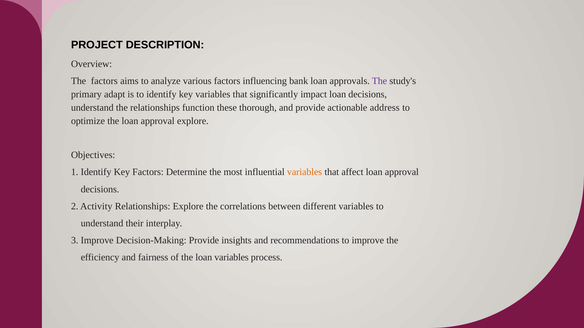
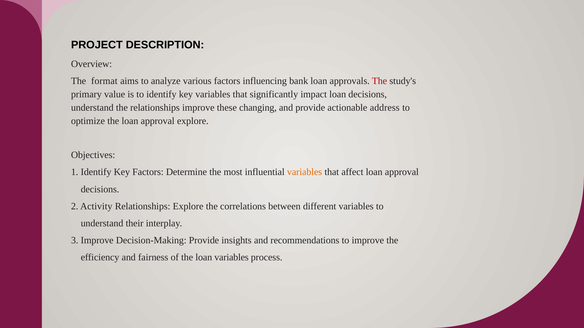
The factors: factors -> format (104, 81)
The colour: purple -> red (380, 81)
adapt: adapt -> value (115, 94)
relationships function: function -> improve (198, 108)
thorough: thorough -> changing (258, 108)
